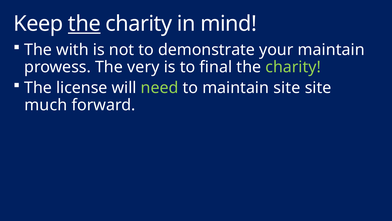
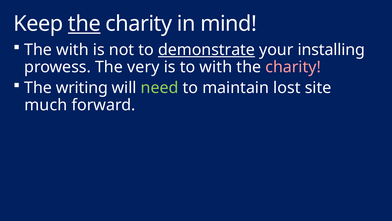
demonstrate underline: none -> present (207, 50)
your maintain: maintain -> installing (331, 50)
to final: final -> with (216, 67)
charity colour: light green -> pink (293, 67)
license: license -> writing (82, 88)
maintain site: site -> lost (287, 88)
